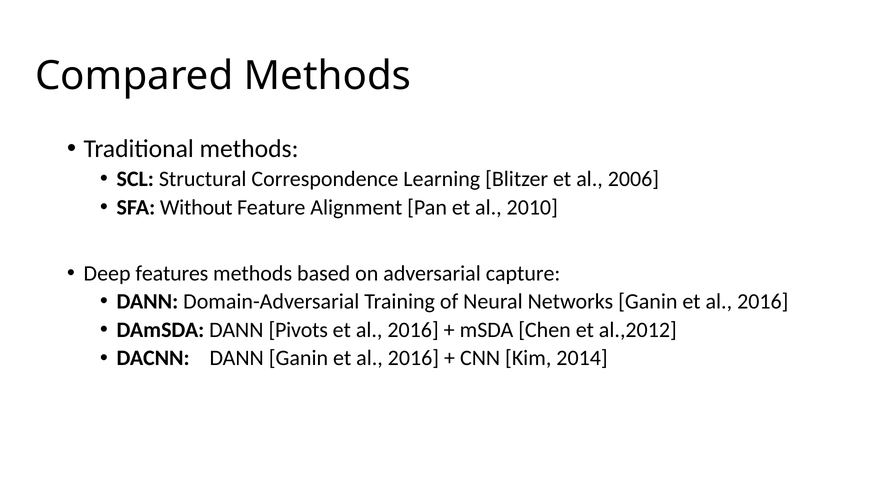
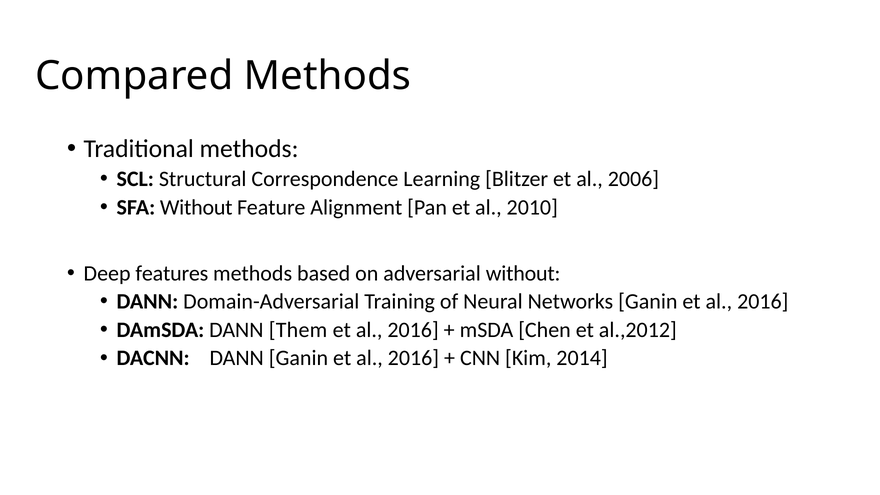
adversarial capture: capture -> without (523, 273)
Pivots: Pivots -> Them (298, 330)
